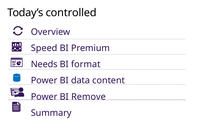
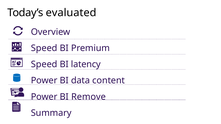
controlled: controlled -> evaluated (71, 13)
Needs: Needs -> Speed (44, 64)
format: format -> latency (86, 64)
